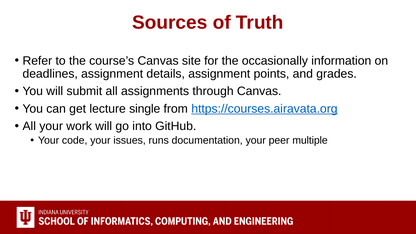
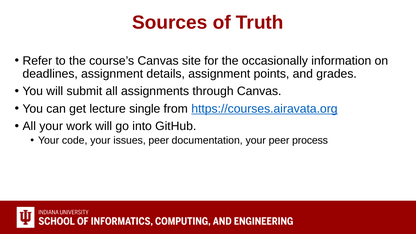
issues runs: runs -> peer (159, 141)
multiple: multiple -> process (310, 141)
